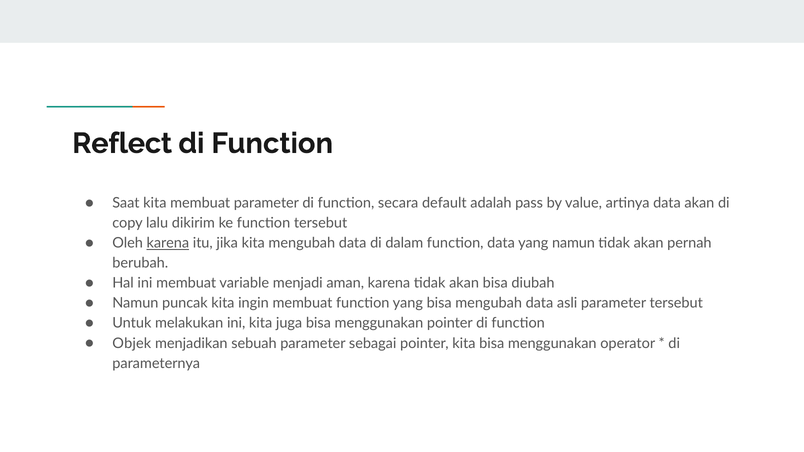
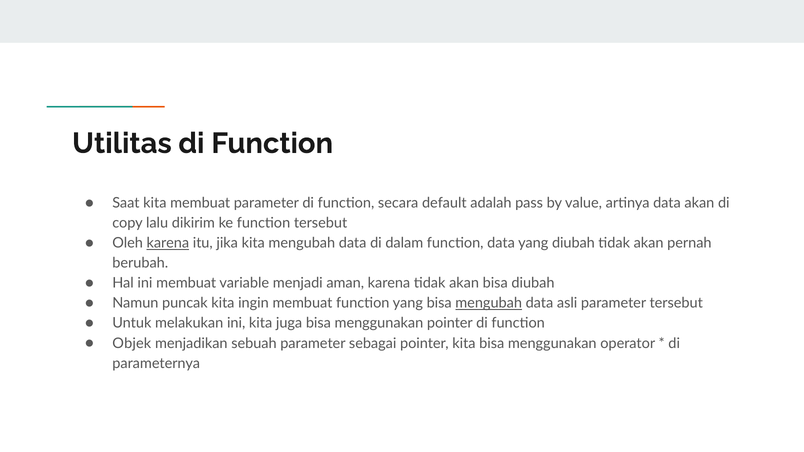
Reflect: Reflect -> Utilitas (122, 143)
yang namun: namun -> diubah (573, 243)
mengubah underline: none -> present (489, 303)
